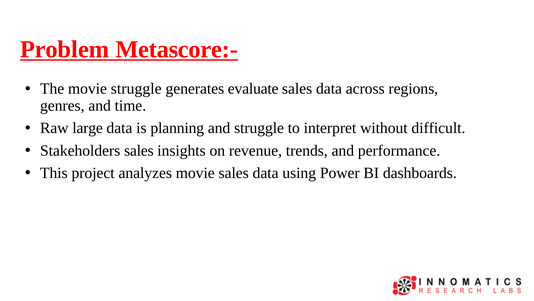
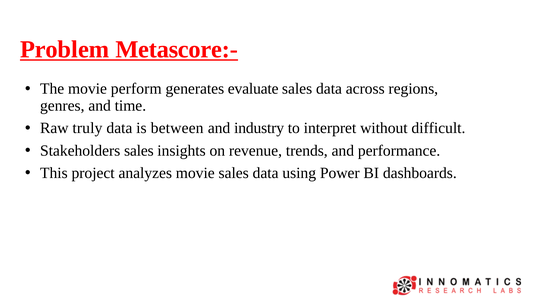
movie struggle: struggle -> perform (136, 89)
large: large -> truly (87, 128)
planning: planning -> between (177, 128)
and struggle: struggle -> industry (259, 128)
